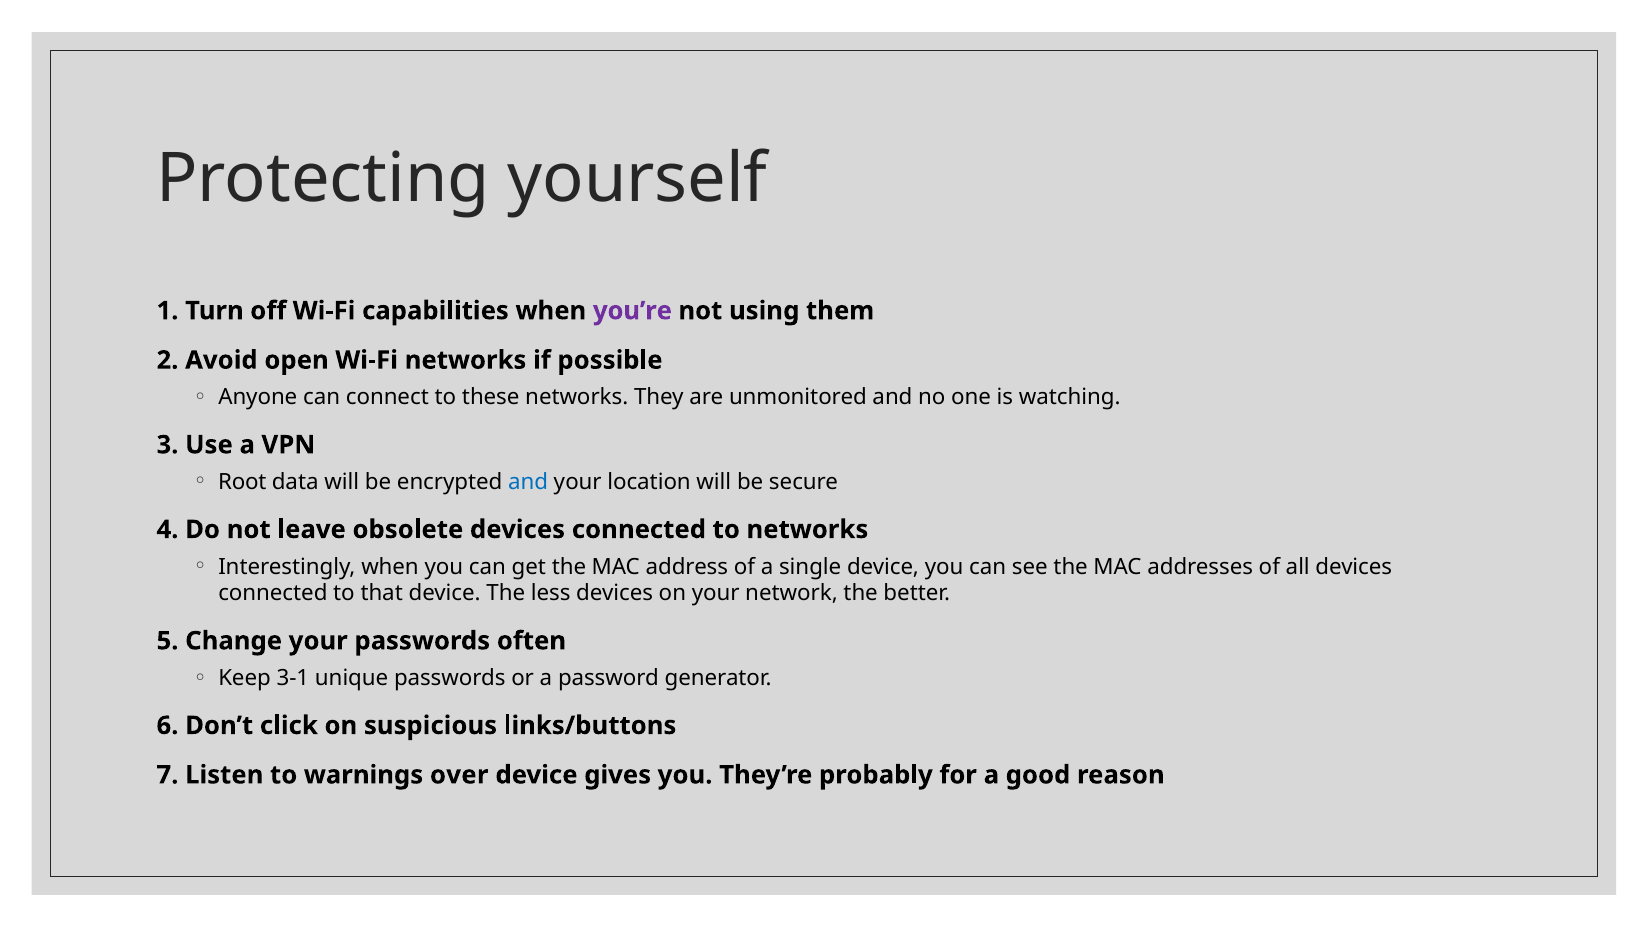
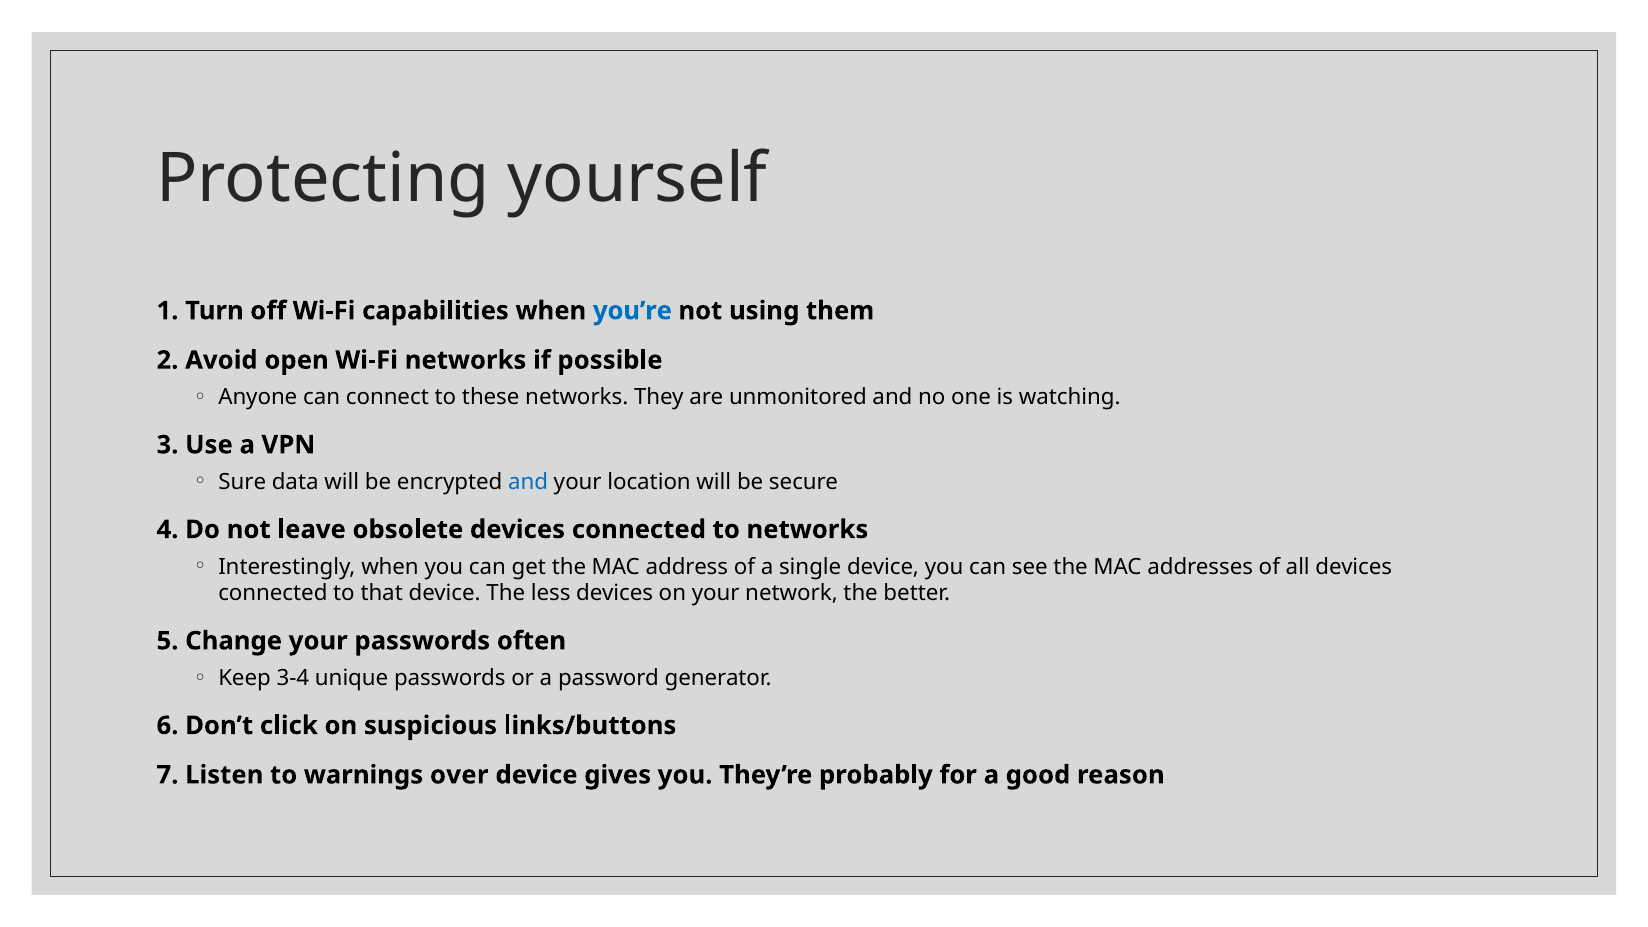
you’re colour: purple -> blue (632, 311)
Root: Root -> Sure (242, 482)
3-1: 3-1 -> 3-4 (293, 678)
